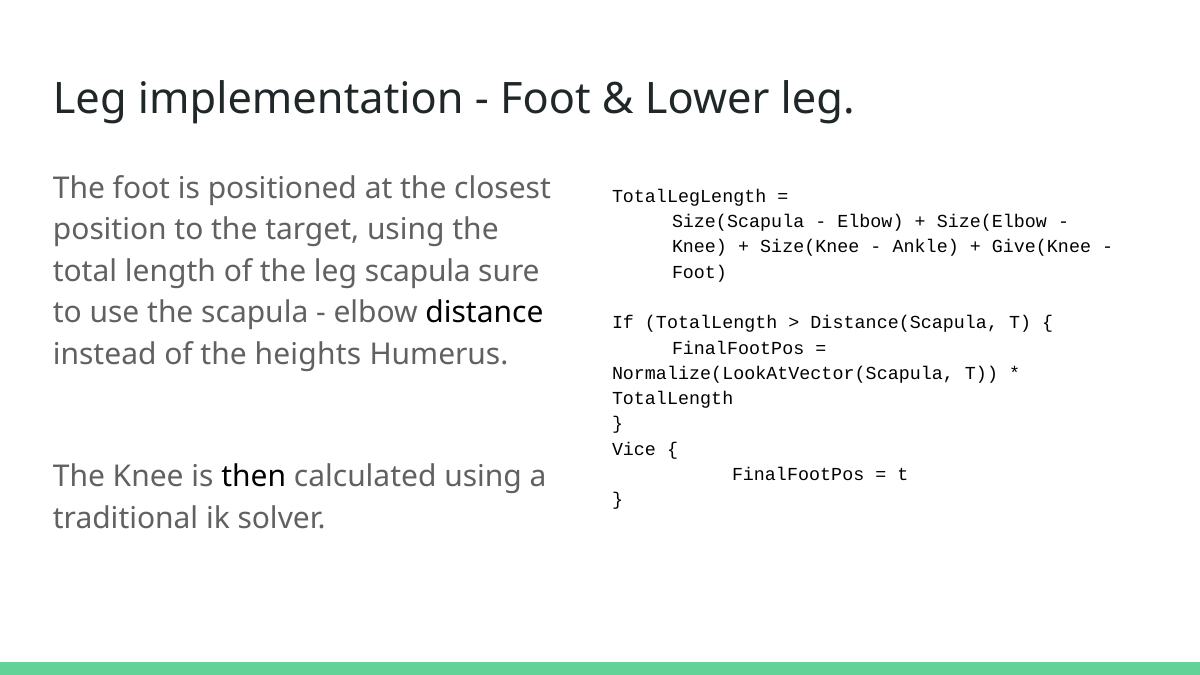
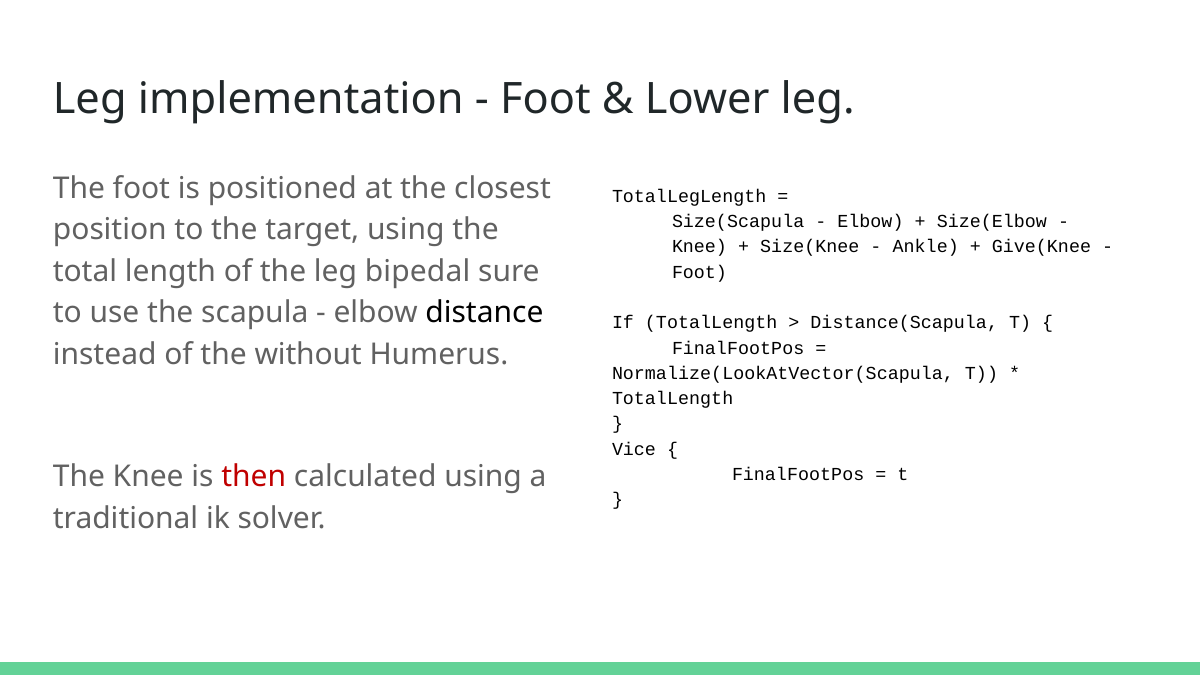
leg scapula: scapula -> bipedal (418, 271)
heights: heights -> without (308, 354)
then colour: black -> red (254, 477)
